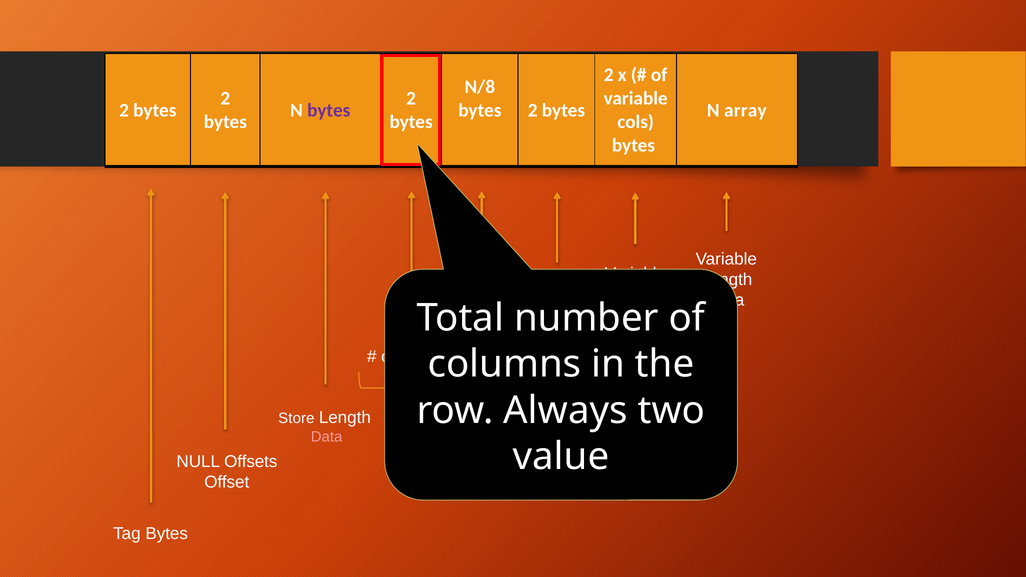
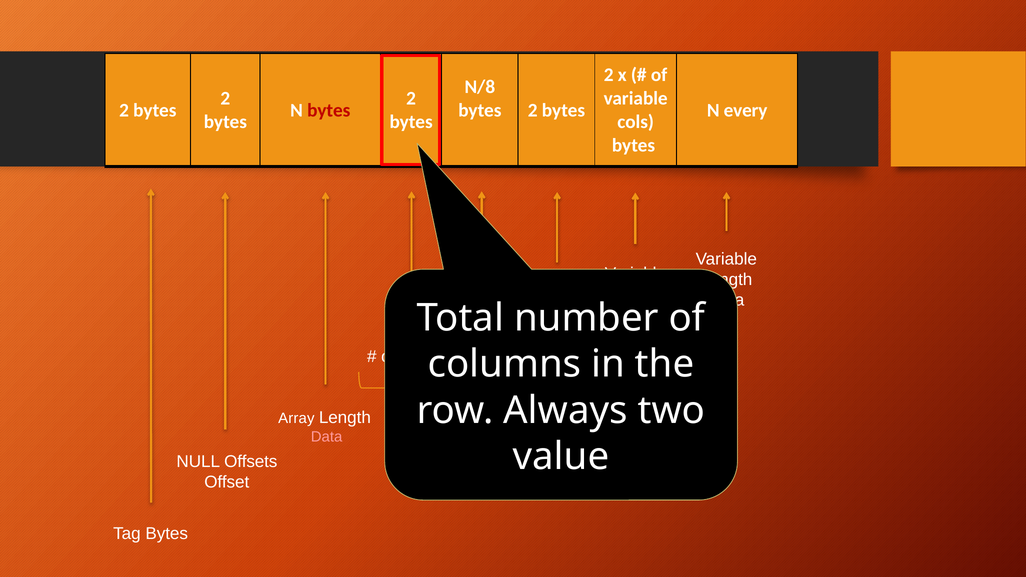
bytes colour: purple -> red (329, 110)
N array: array -> every (746, 110)
Store: Store -> Array (296, 418)
